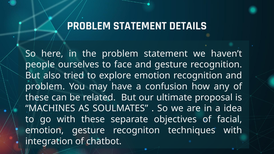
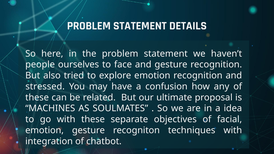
problem: problem -> stressed (45, 87)
